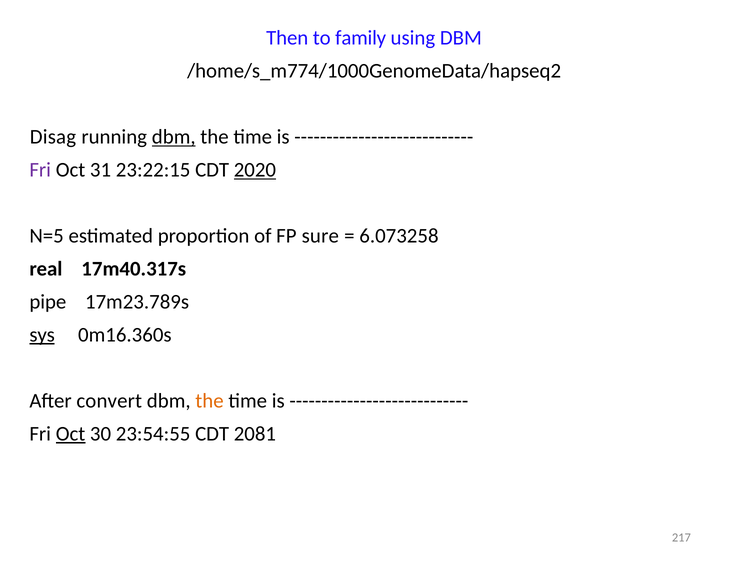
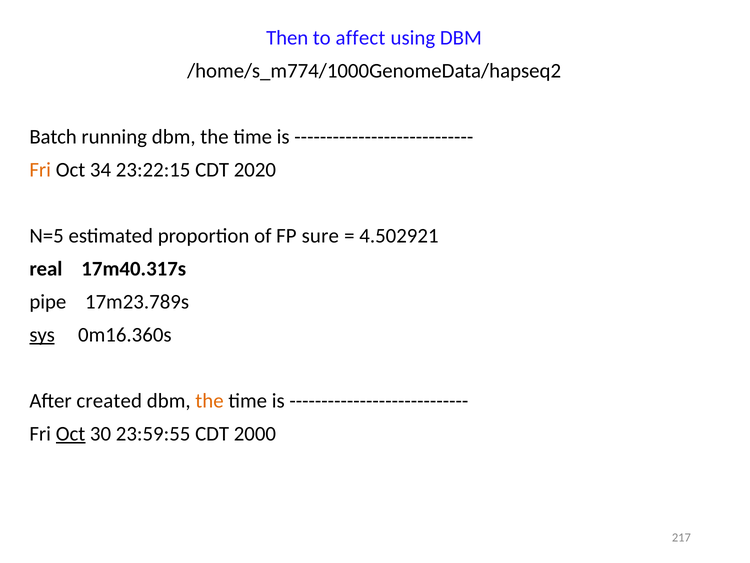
family: family -> affect (360, 38)
Disag: Disag -> Batch (53, 137)
dbm underline: present -> none (174, 137)
Fri colour: purple -> orange (40, 170)
31: 31 -> 34 (101, 170)
2020 underline: present -> none (255, 170)
6.073258: 6.073258 -> 4.502921 (399, 236)
convert: convert -> created (109, 400)
23:54:55: 23:54:55 -> 23:59:55 (153, 433)
2081: 2081 -> 2000 (255, 433)
